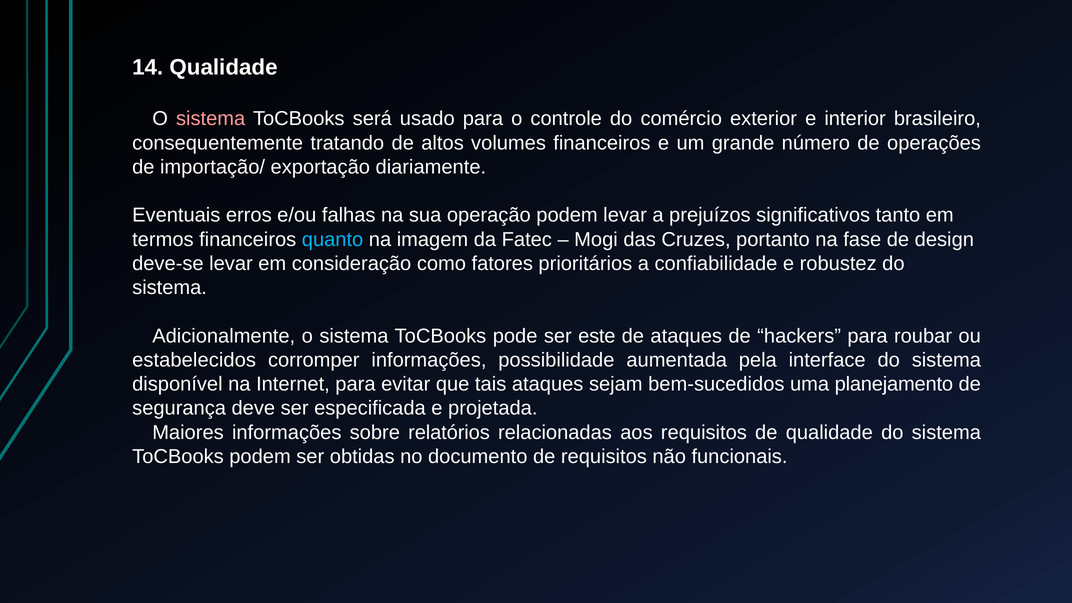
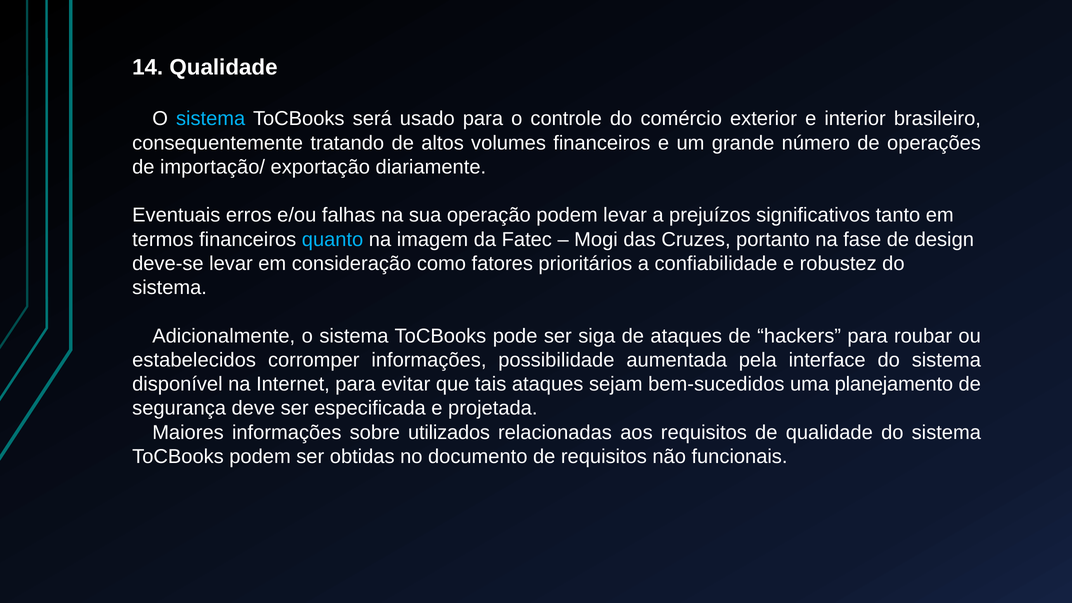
sistema colour: pink -> light blue (211, 119)
este: este -> siga (597, 336)
relatórios: relatórios -> utilizados (449, 432)
